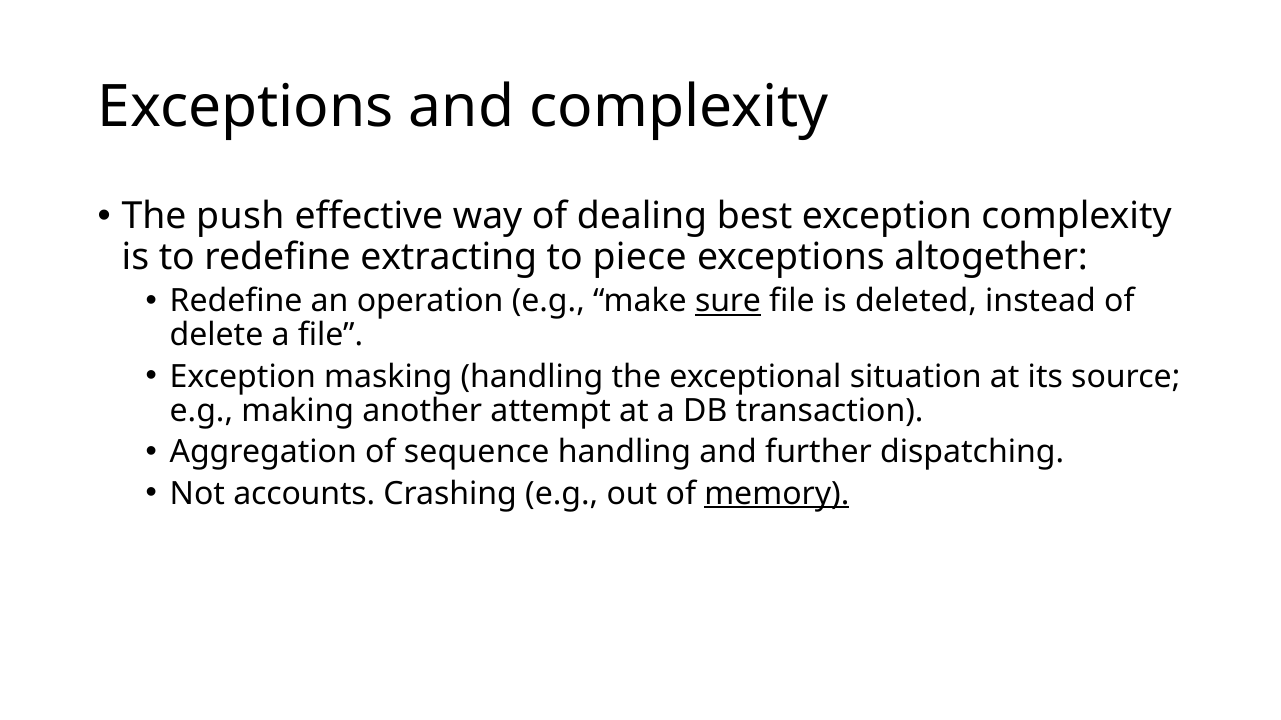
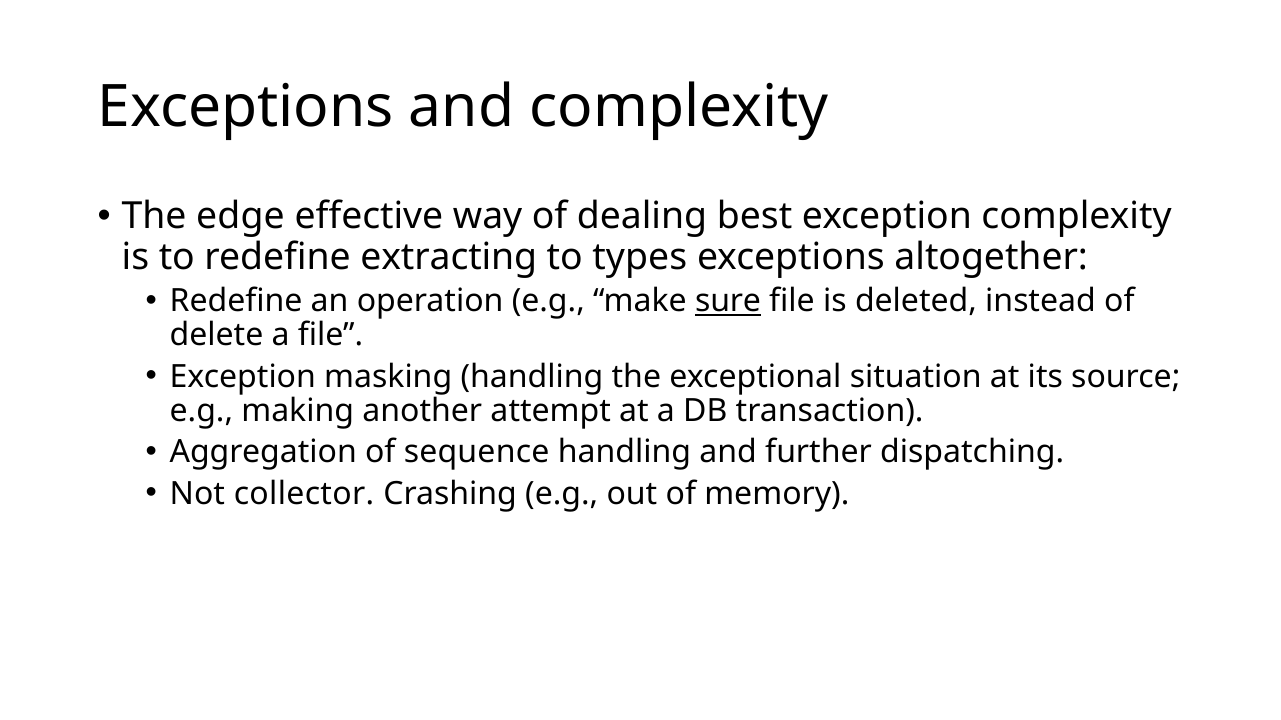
push: push -> edge (240, 217)
piece: piece -> types (640, 257)
accounts: accounts -> collector (304, 494)
memory underline: present -> none (777, 494)
